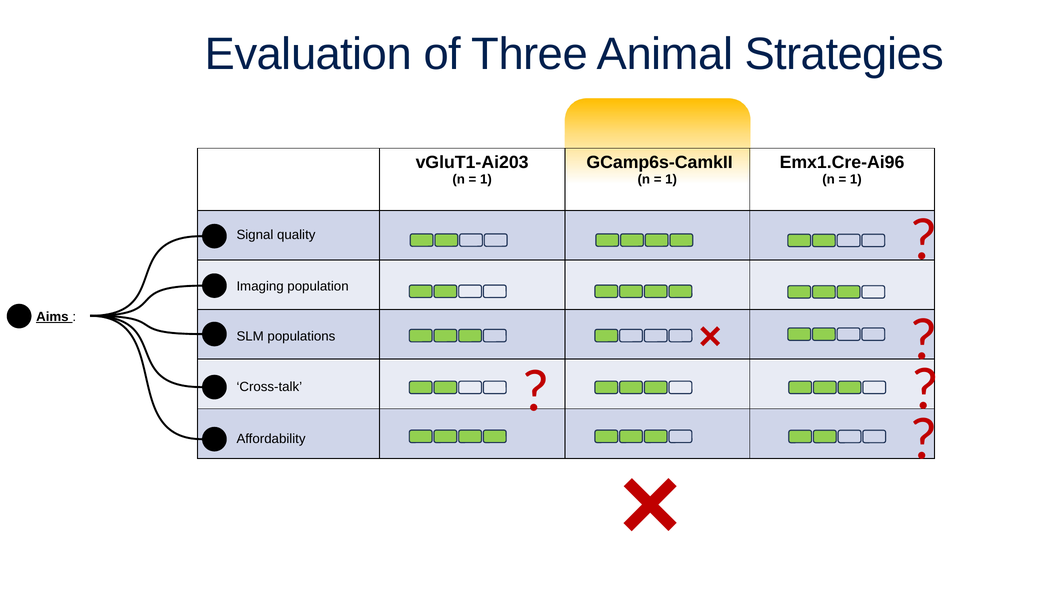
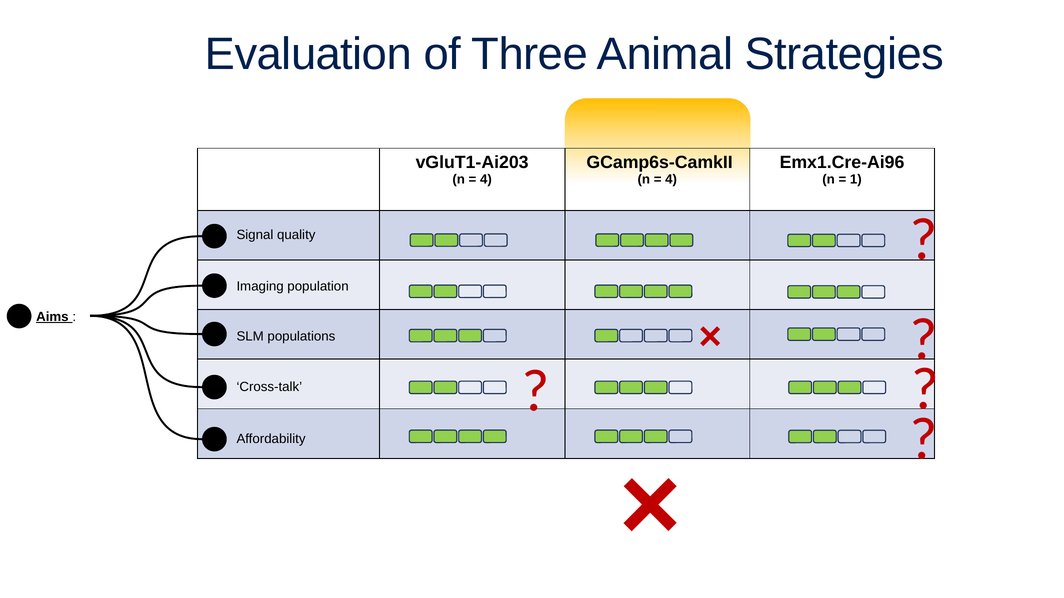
1: 1 -> 4 (486, 180)
1: 1 -> 4 (671, 180)
